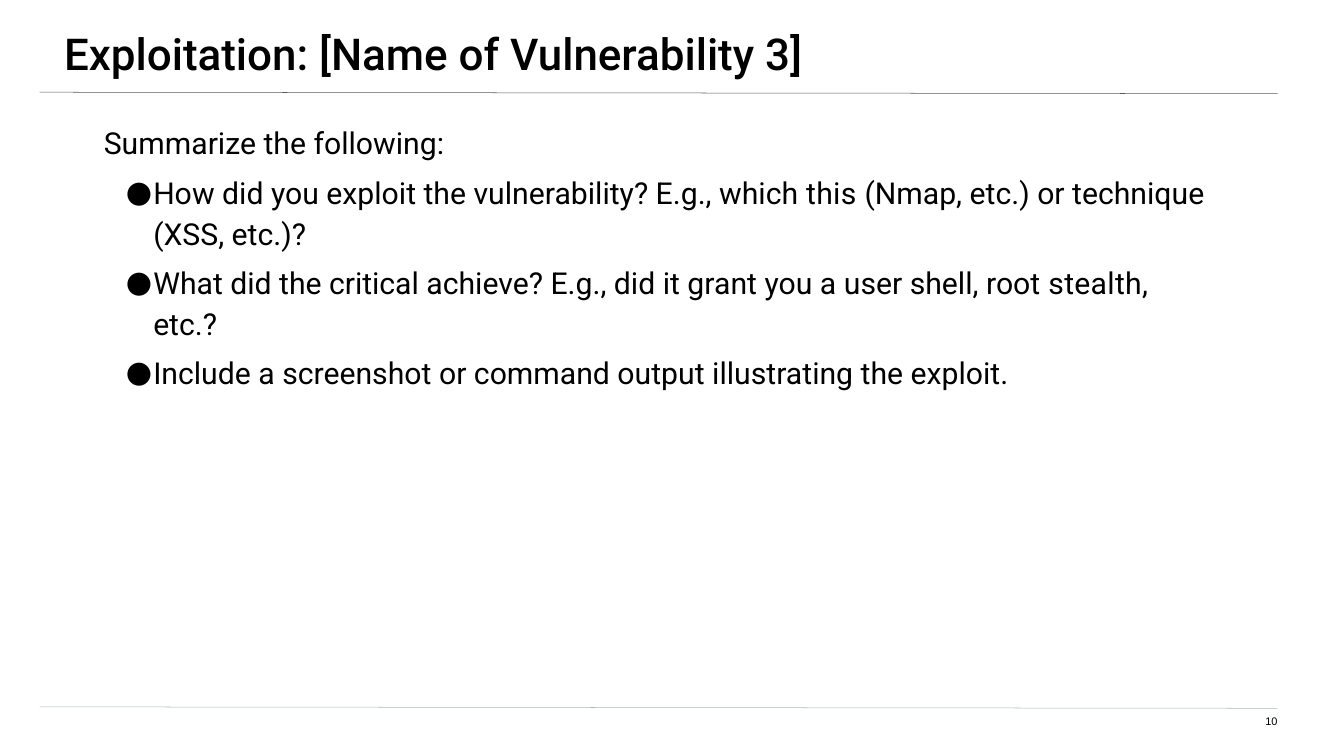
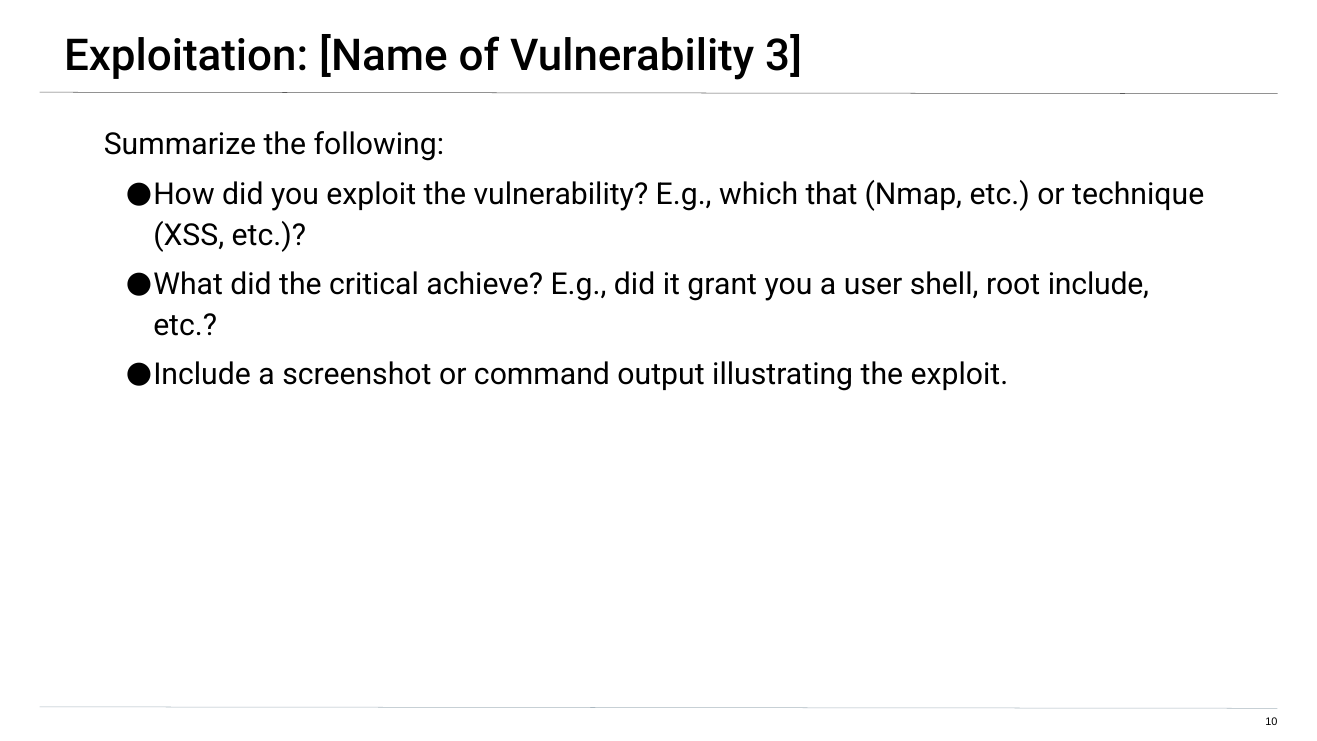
this: this -> that (832, 194)
root stealth: stealth -> include (1098, 284)
